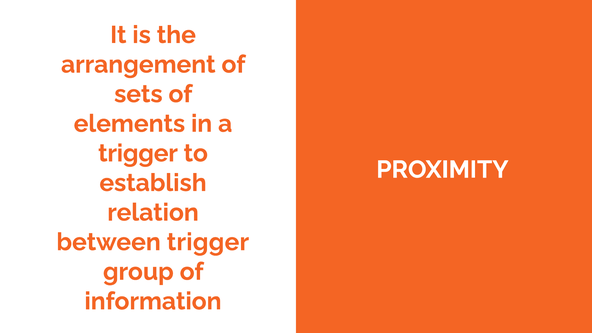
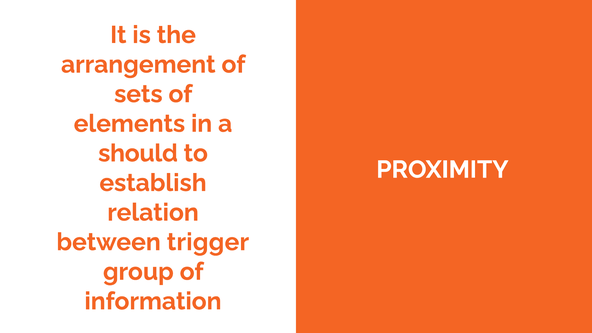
trigger: trigger -> should (138, 153)
